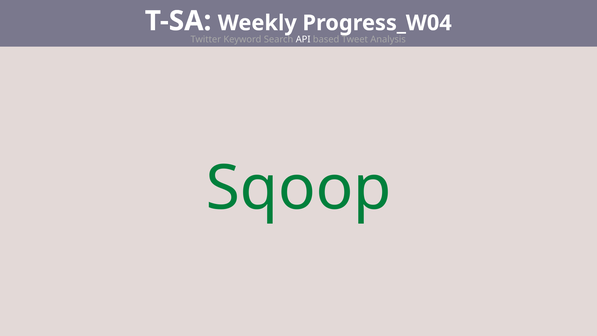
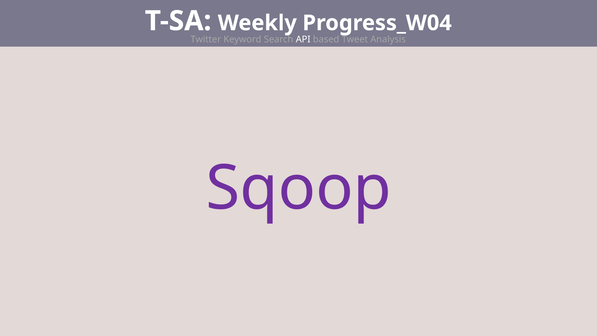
Sqoop colour: green -> purple (299, 188)
